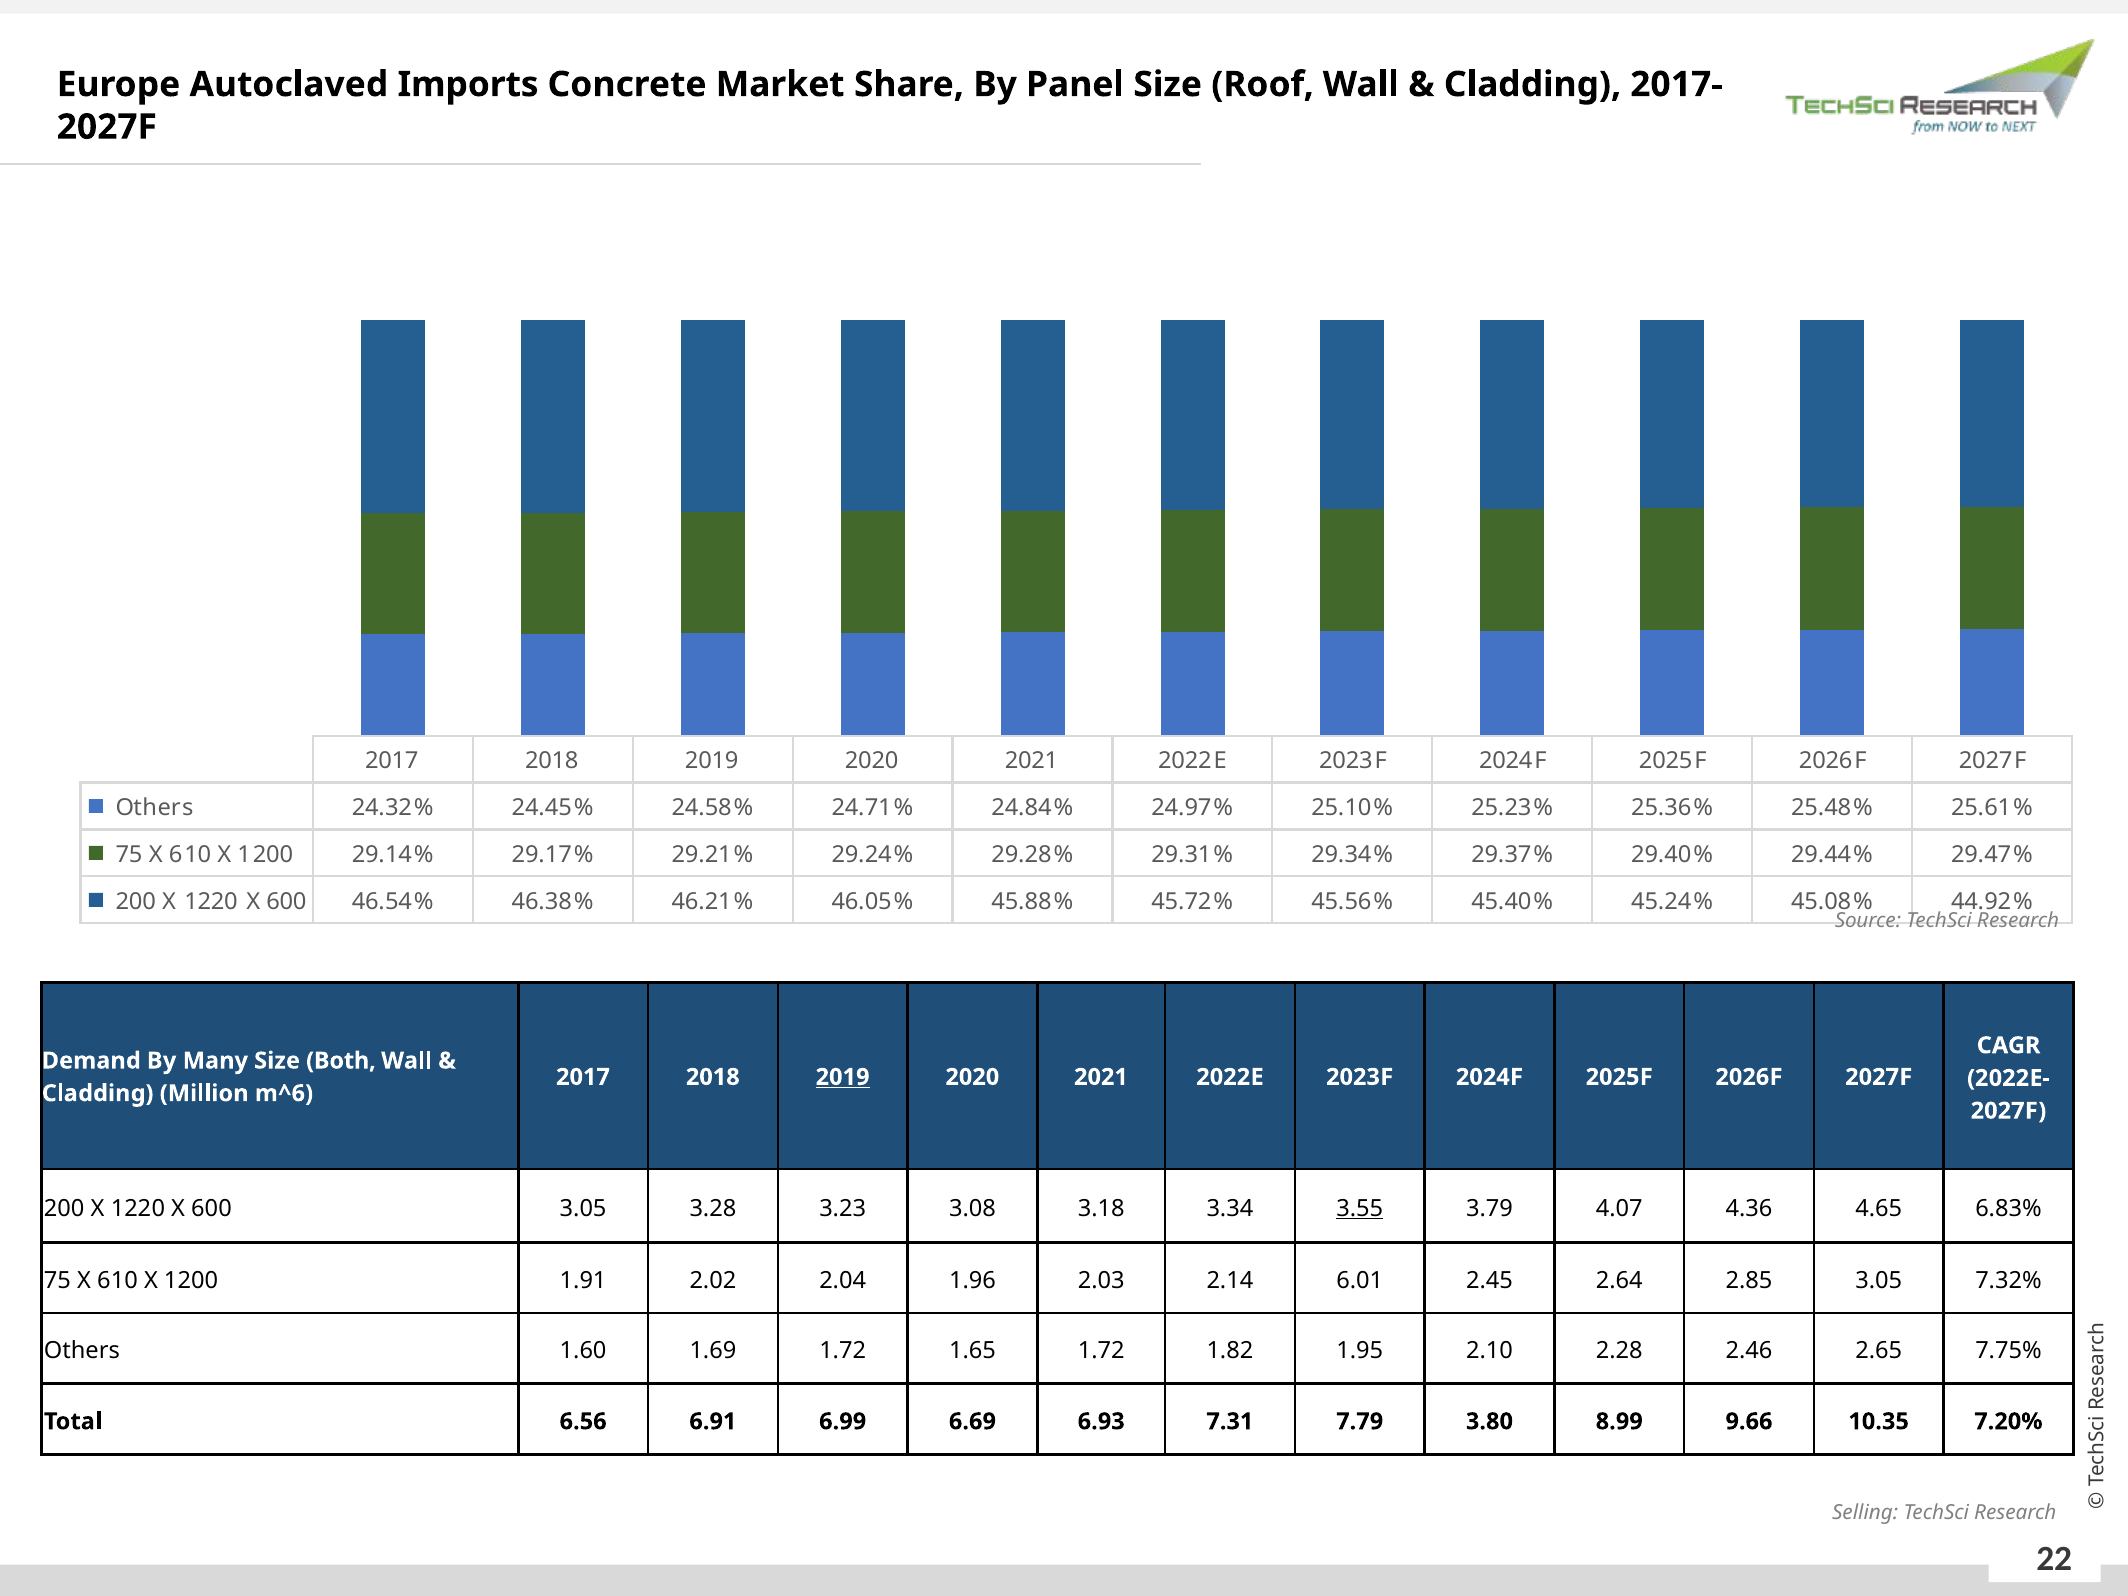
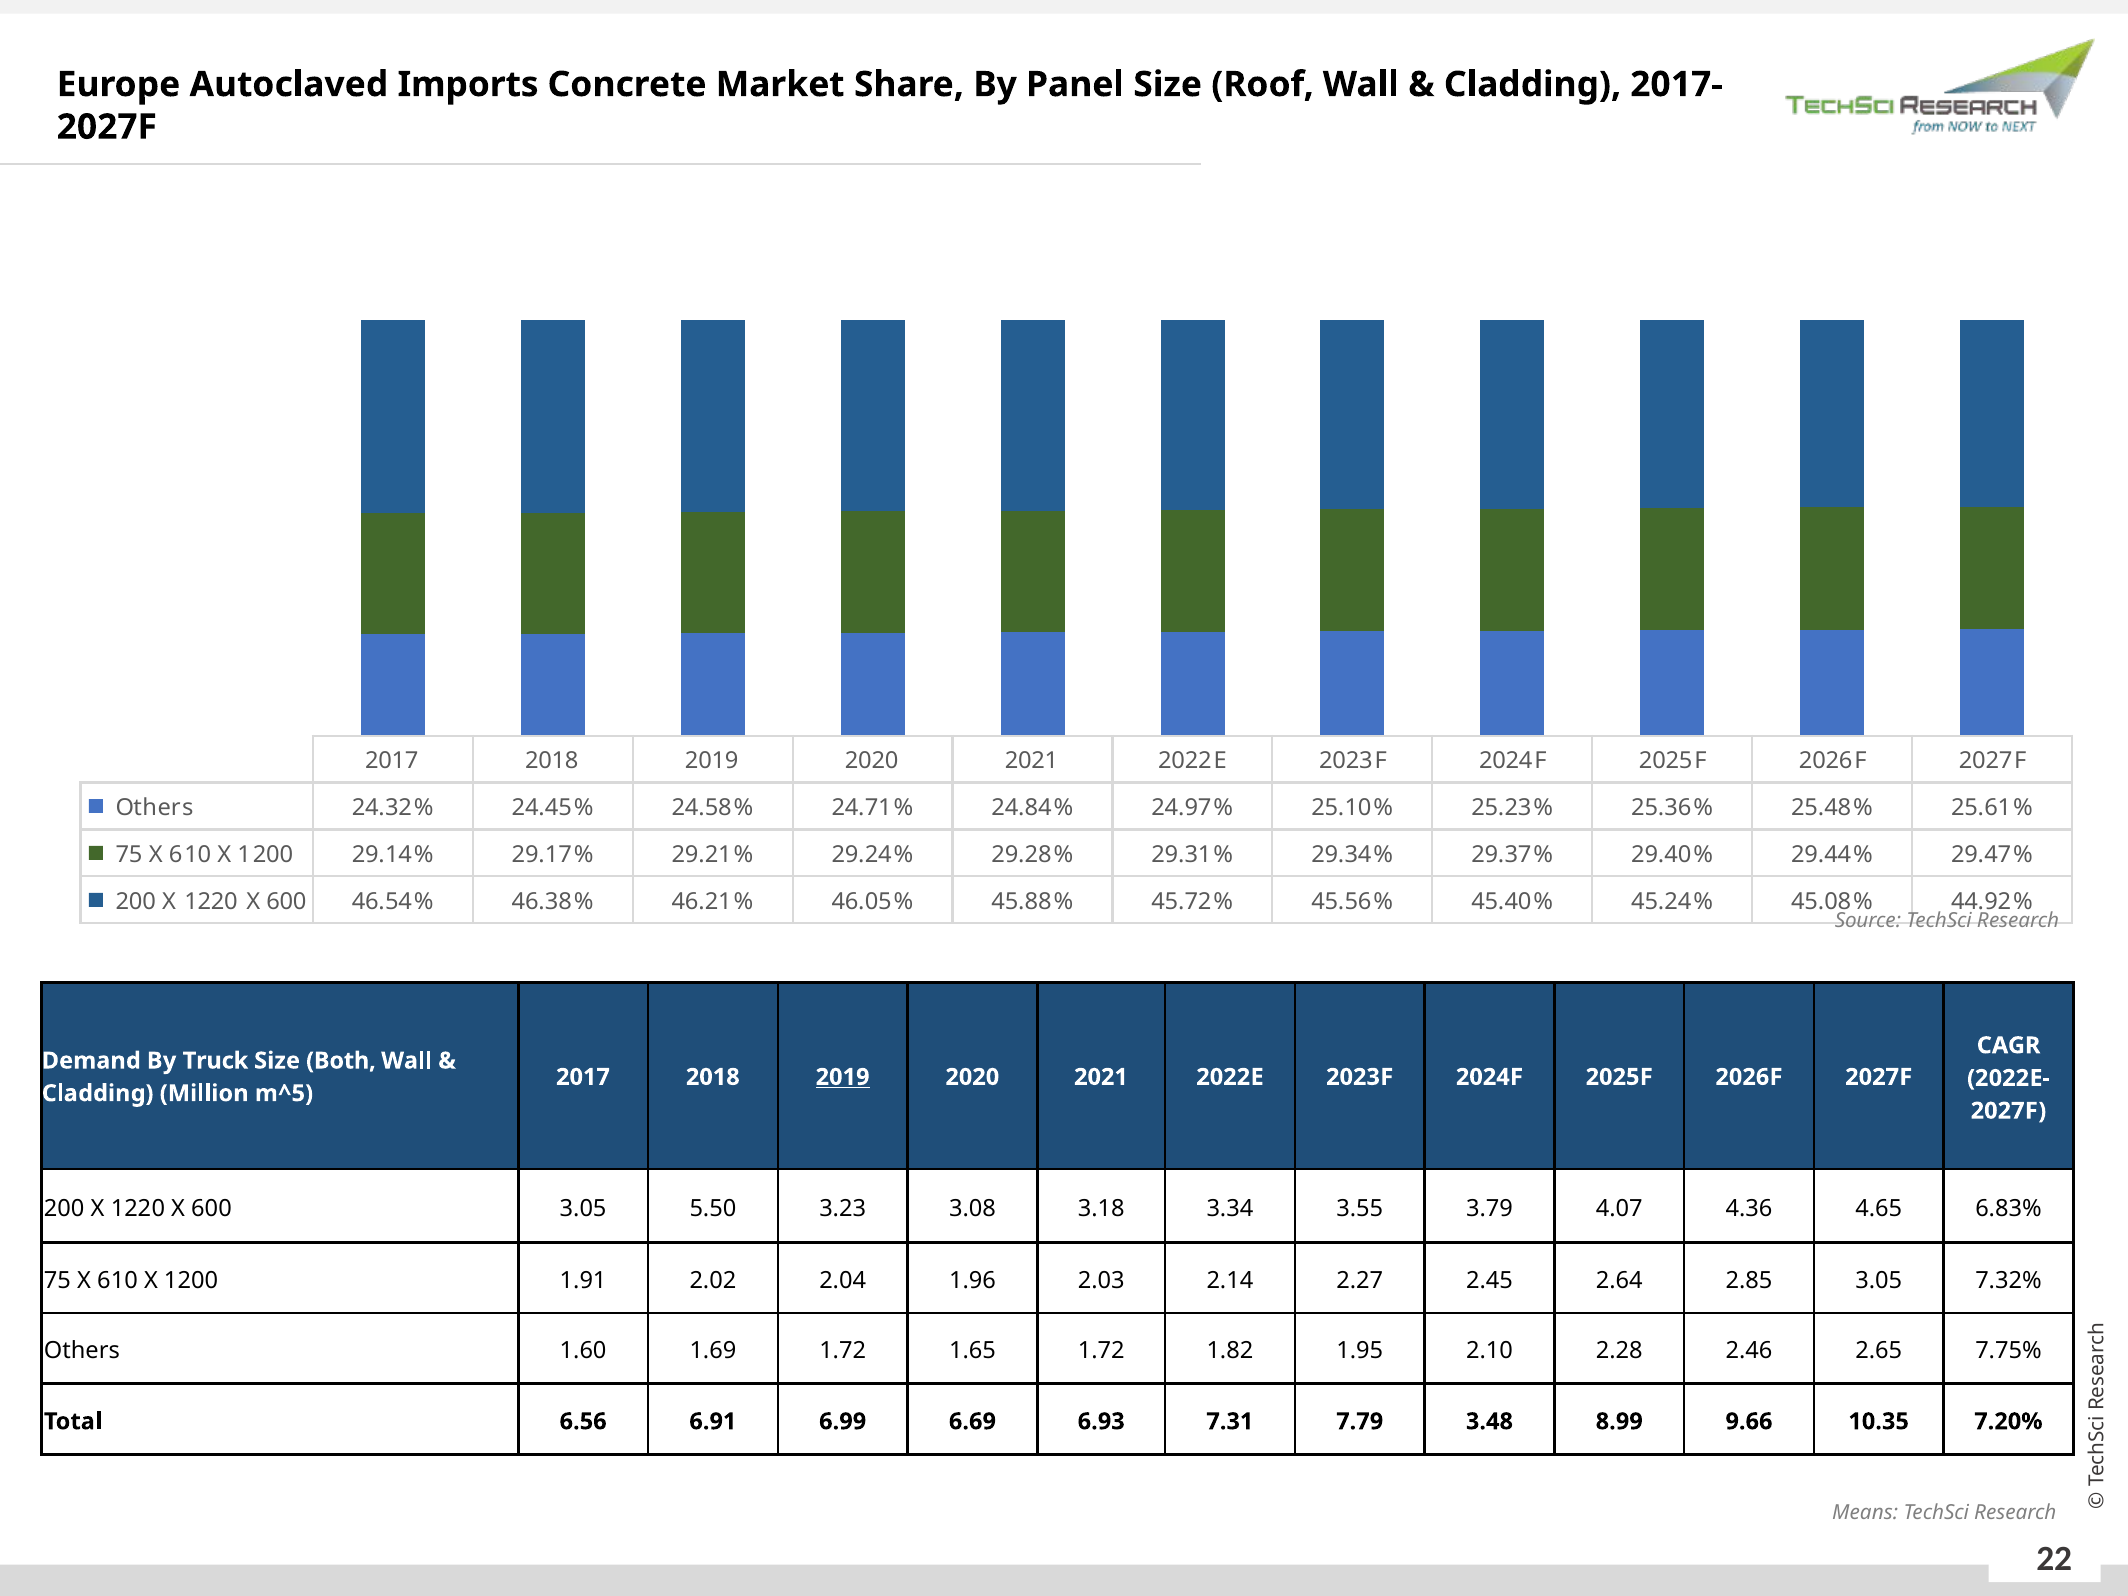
Many: Many -> Truck (215, 1061)
m^6: m^6 -> m^5 (284, 1093)
3.28: 3.28 -> 5.50 (713, 1208)
3.55 underline: present -> none (1360, 1208)
6.01: 6.01 -> 2.27 (1360, 1280)
3.80: 3.80 -> 3.48 (1489, 1421)
Selling: Selling -> Means (1865, 1513)
